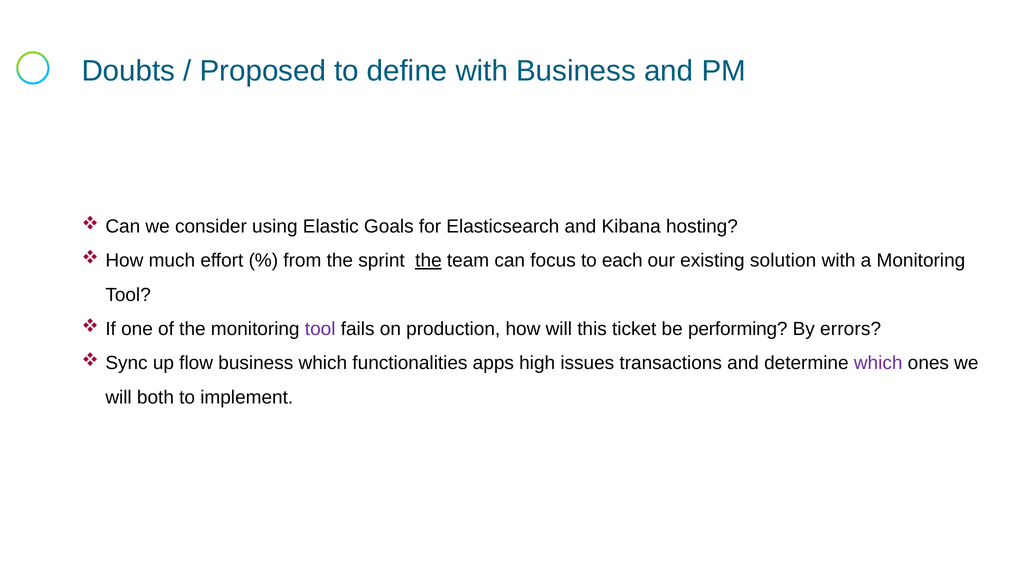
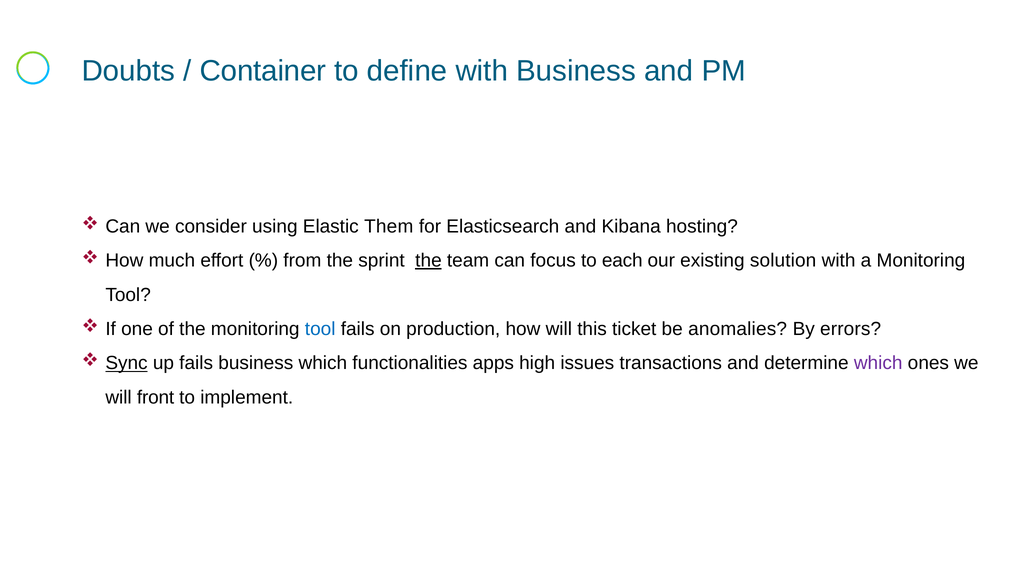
Proposed: Proposed -> Container (263, 71)
Goals: Goals -> Them (389, 227)
tool colour: purple -> blue (320, 329)
performing: performing -> anomalies (738, 329)
Sync underline: none -> present (127, 364)
up flow: flow -> fails (196, 364)
both: both -> front (156, 398)
